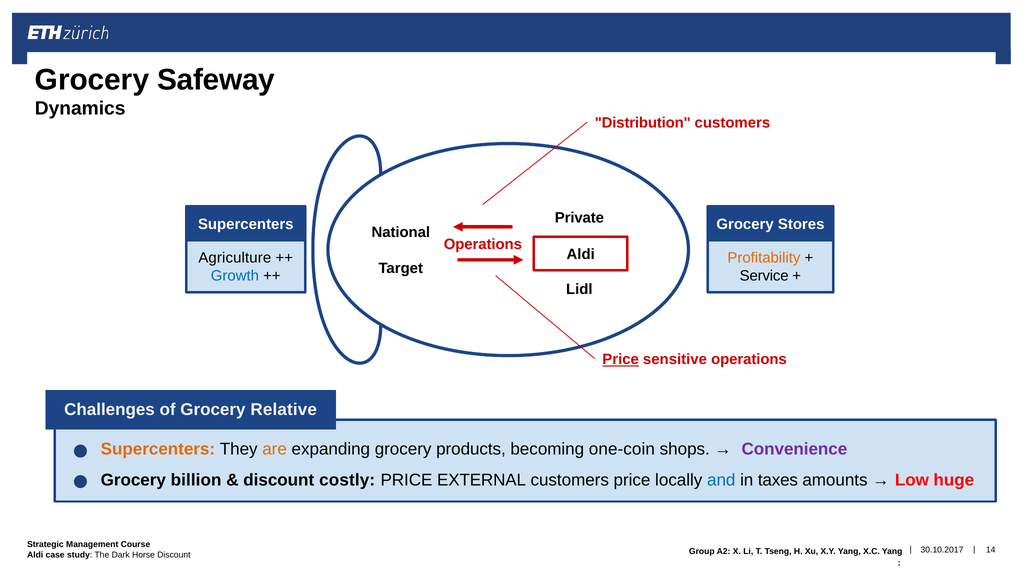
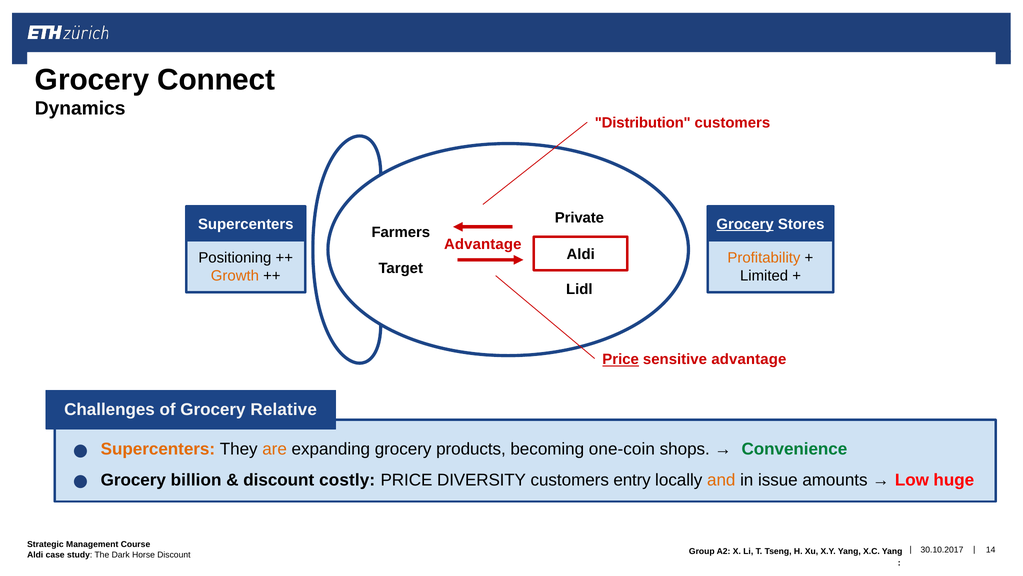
Safeway: Safeway -> Connect (216, 80)
Grocery underline: none -> present (745, 224)
National: National -> Farmers (401, 232)
Operations: Operations -> Advantage (483, 244)
Agriculture: Agriculture -> Positioning (235, 258)
Growth colour: blue -> orange (235, 276)
Service: Service -> Limited (764, 276)
sensitive operations: operations -> advantage (749, 359)
Convenience colour: purple -> green (794, 449)
EXTERNAL: EXTERNAL -> DIVERSITY (482, 480)
price: price -> entry (632, 480)
and colour: blue -> orange (721, 480)
taxes: taxes -> issue (778, 480)
